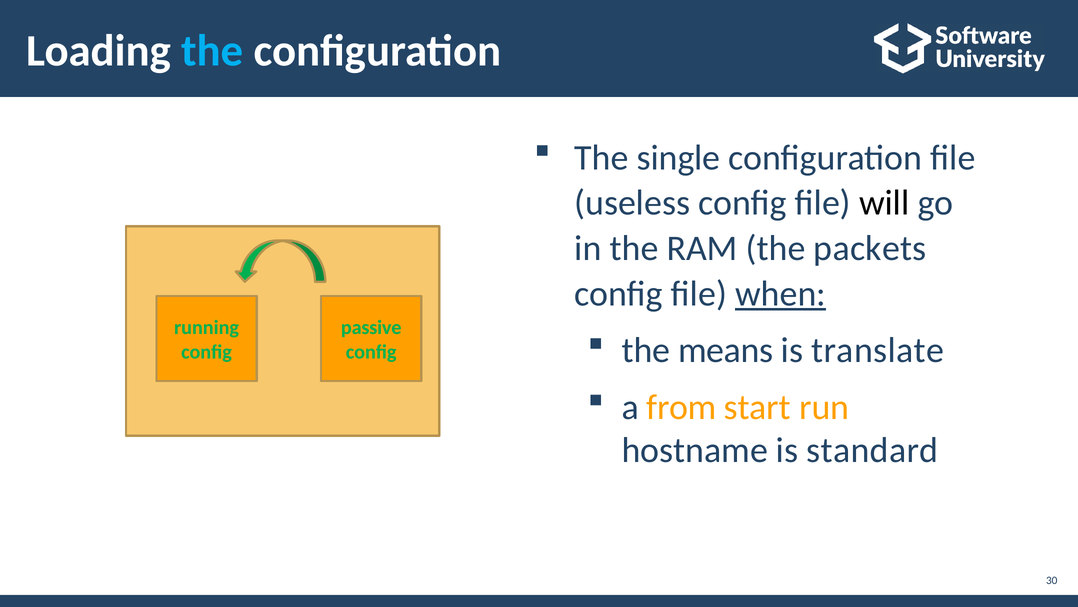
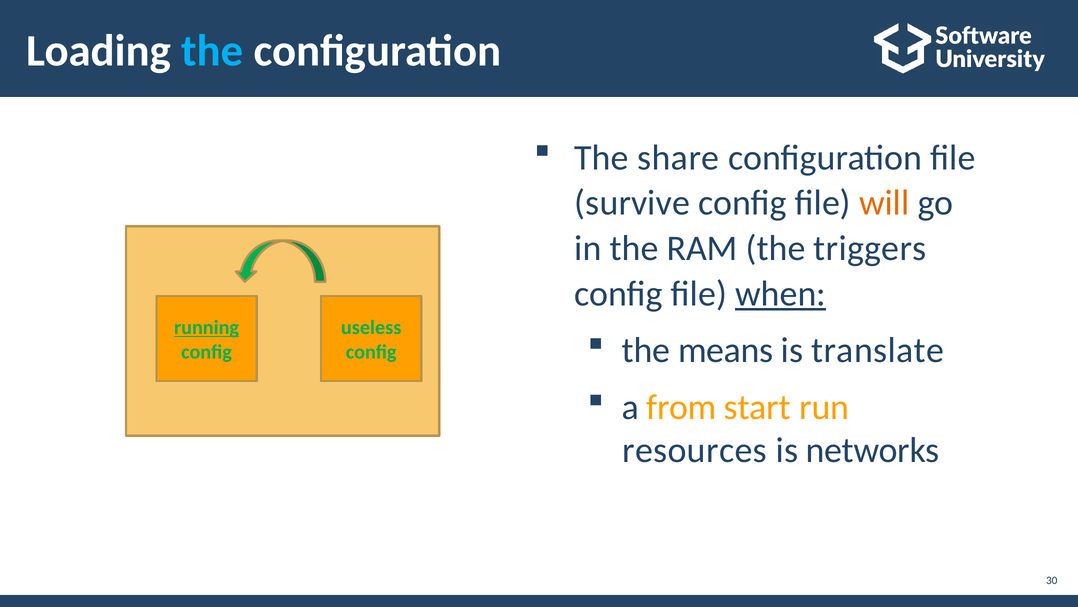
single: single -> share (678, 158)
useless: useless -> survive (632, 203)
will colour: black -> orange (884, 203)
packets: packets -> triggers (870, 248)
running underline: none -> present (207, 327)
passive: passive -> useless (371, 327)
hostname: hostname -> resources (695, 450)
standard: standard -> networks (873, 450)
